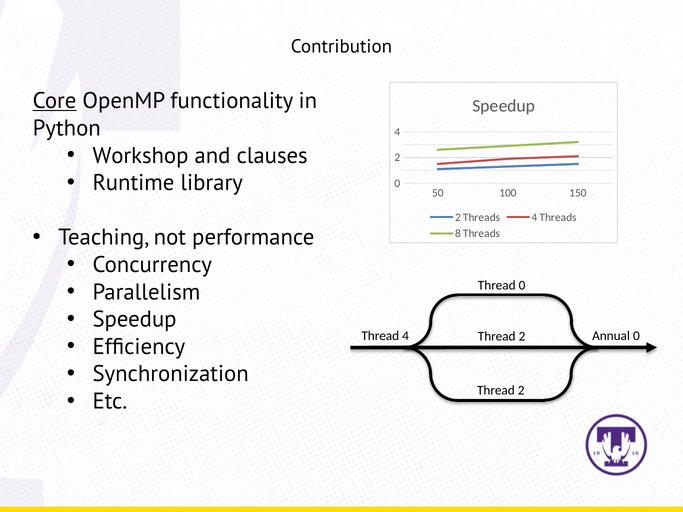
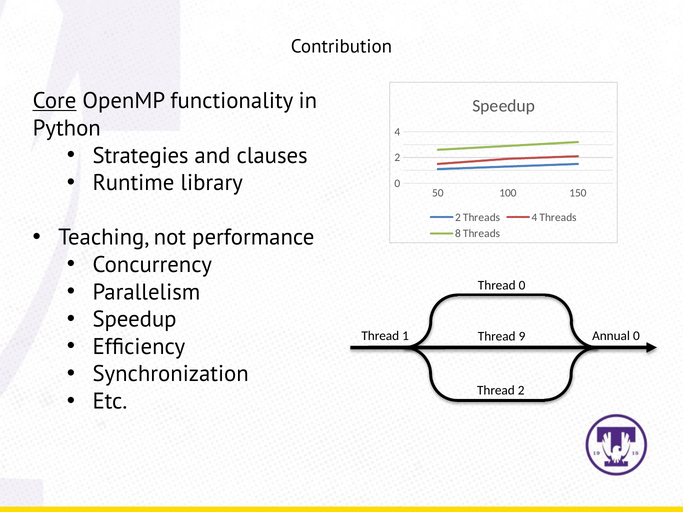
Workshop: Workshop -> Strategies (141, 156)
Thread 4: 4 -> 1 (406, 336)
2: 2 -> 9 (522, 337)
